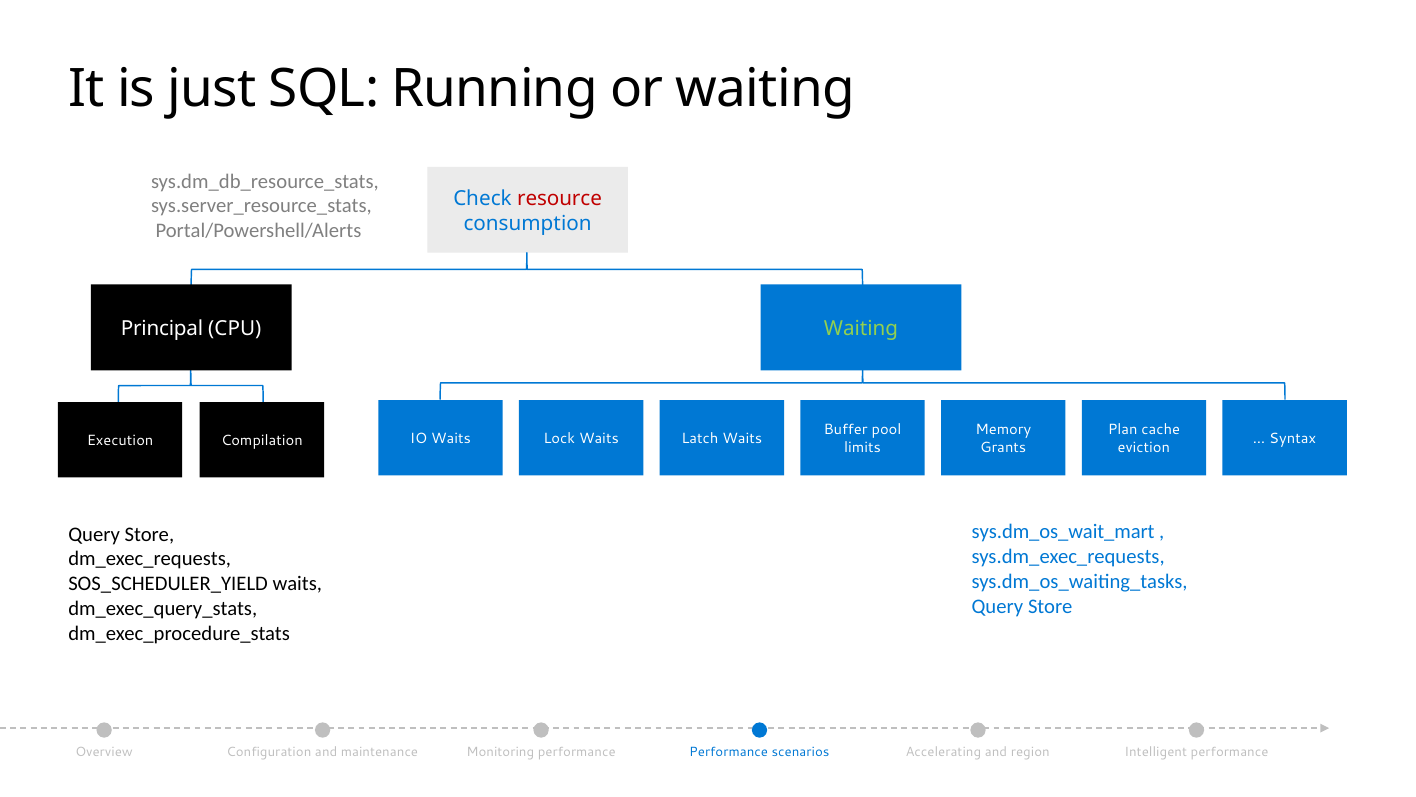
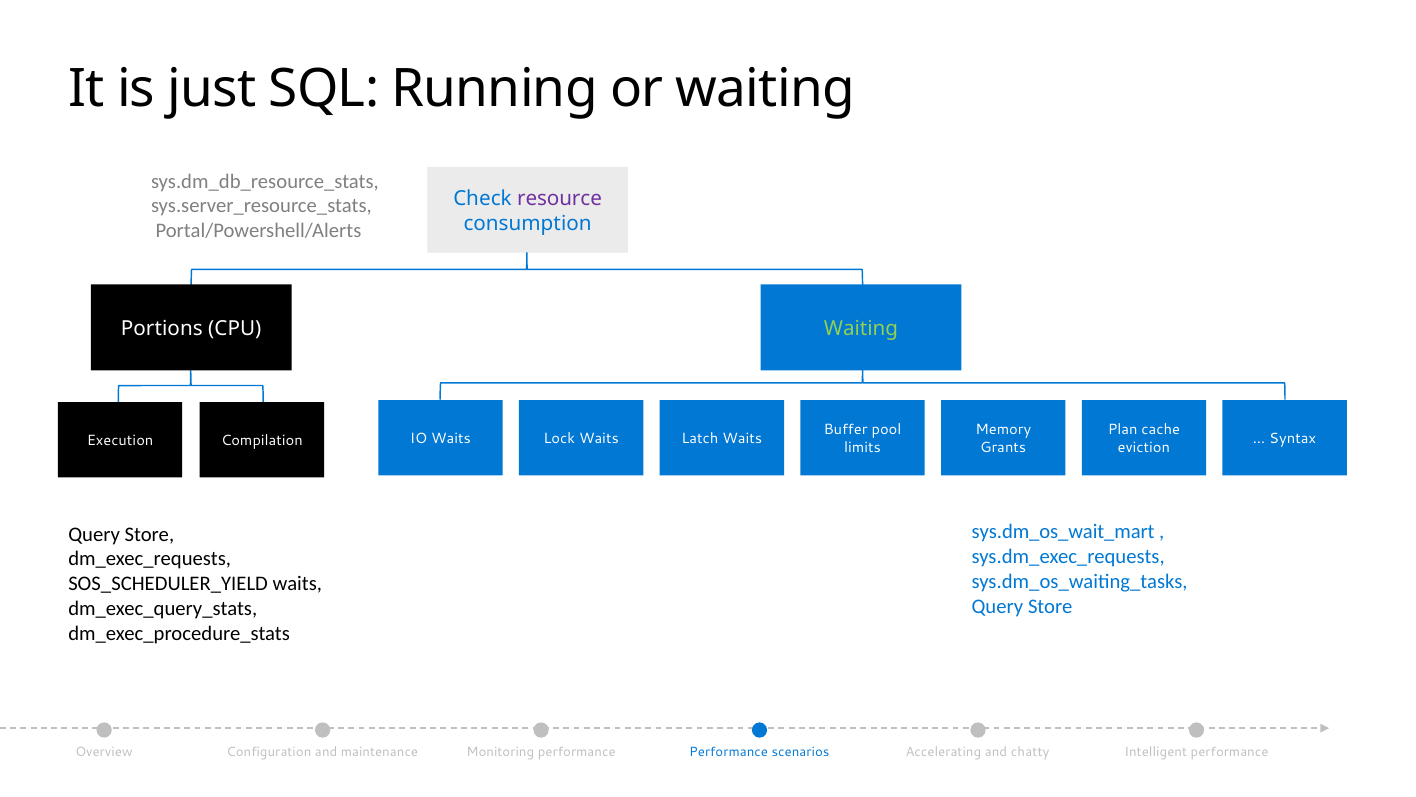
resource colour: red -> purple (560, 199)
Principal: Principal -> Portions (162, 329)
region: region -> chatty (1030, 752)
